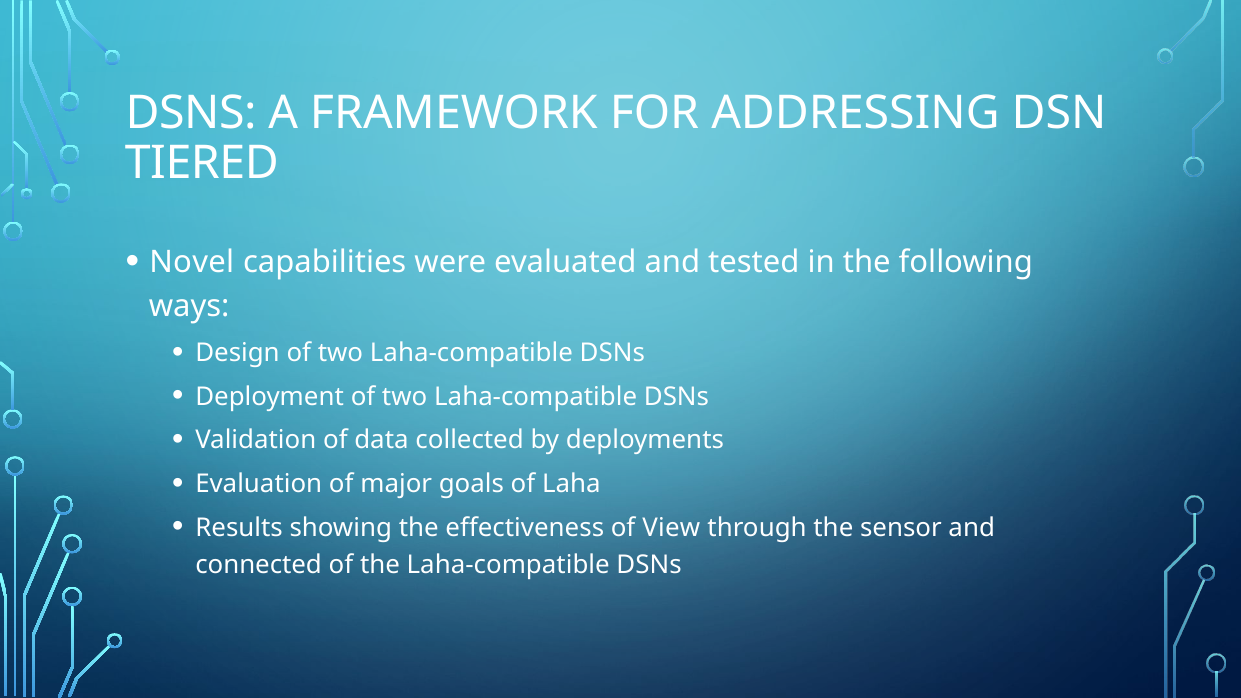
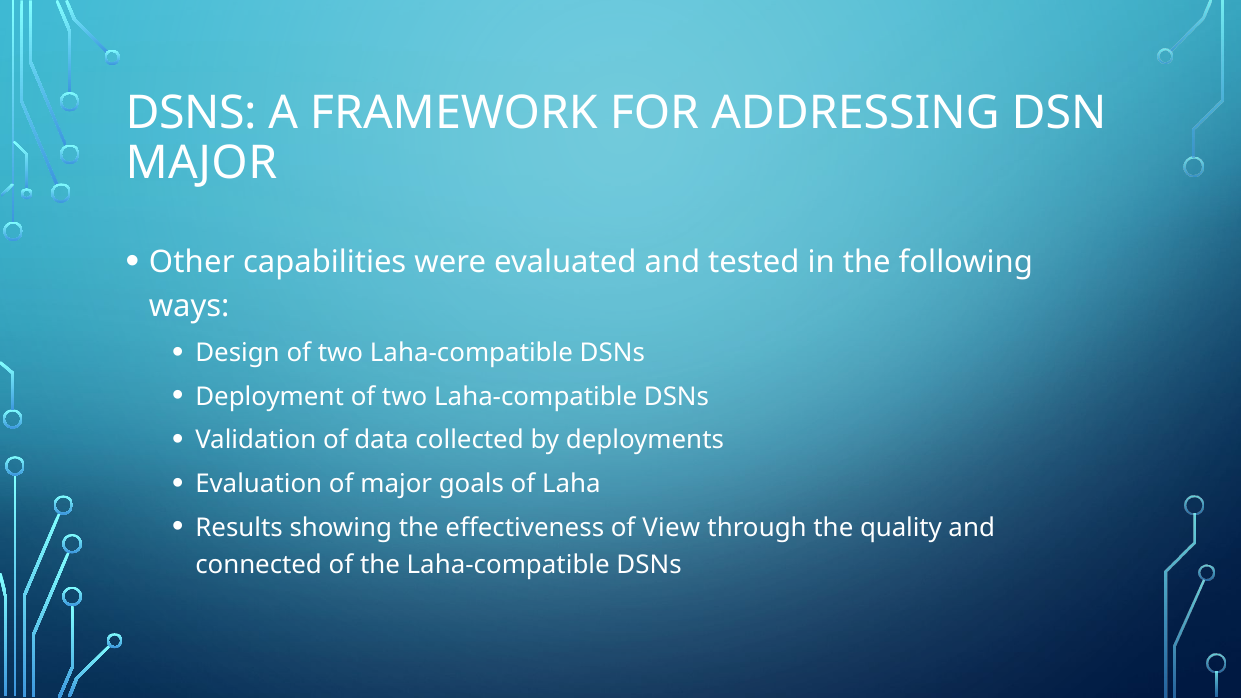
TIERED: TIERED -> MAJOR (201, 163)
Novel: Novel -> Other (192, 262)
sensor: sensor -> quality (901, 528)
